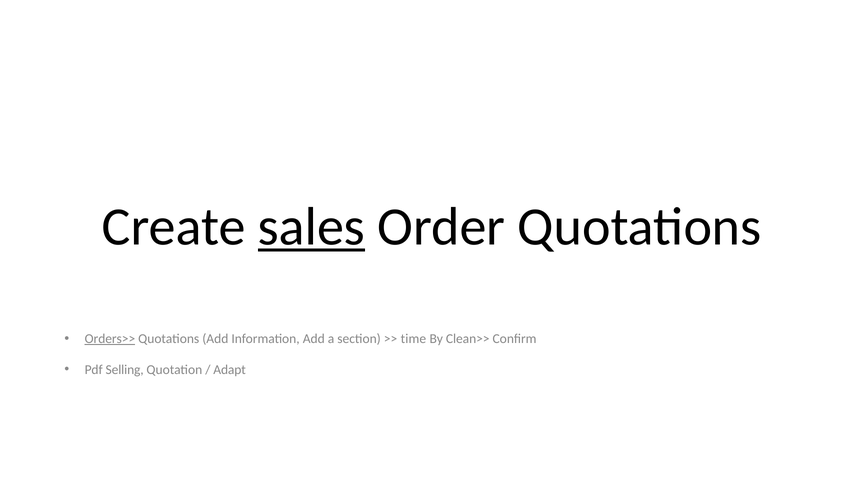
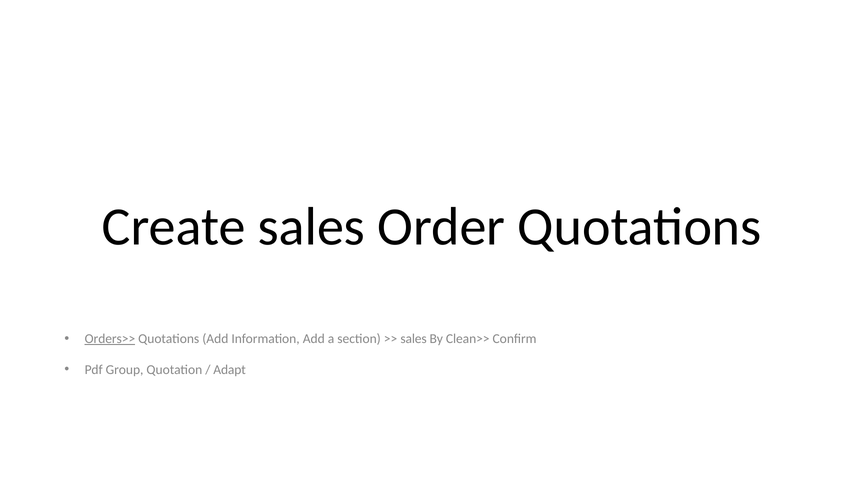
sales underline: present -> none (311, 227)
time: time -> sales (414, 338)
Selling: Selling -> Group (125, 369)
